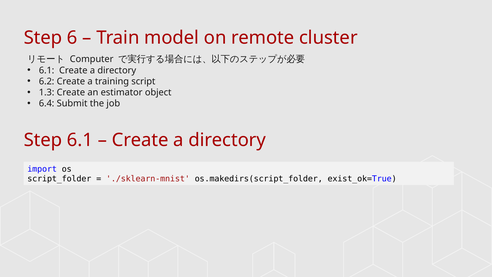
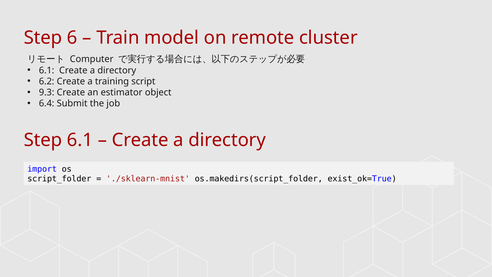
1.3: 1.3 -> 9.3 (47, 92)
